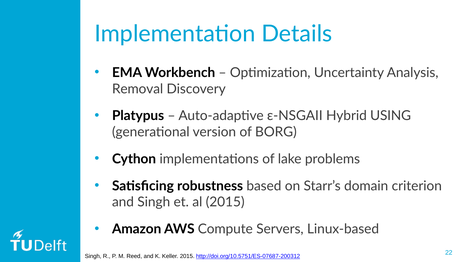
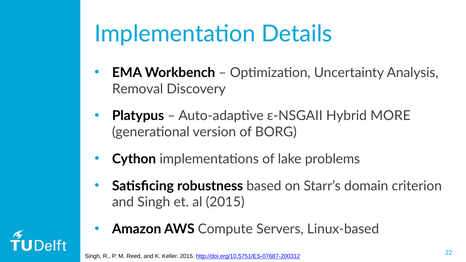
USING: USING -> MORE (390, 116)
